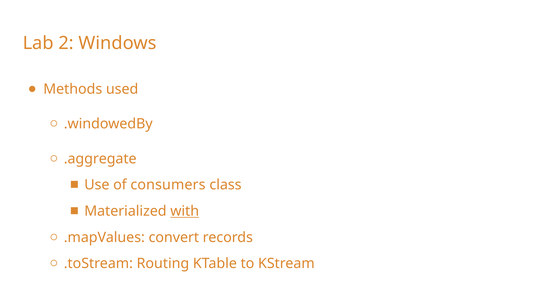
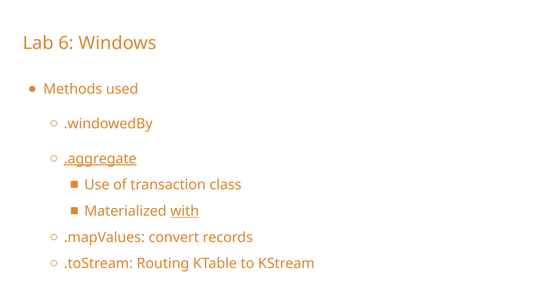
2: 2 -> 6 (66, 43)
.aggregate underline: none -> present (100, 159)
consumers: consumers -> transaction (168, 185)
